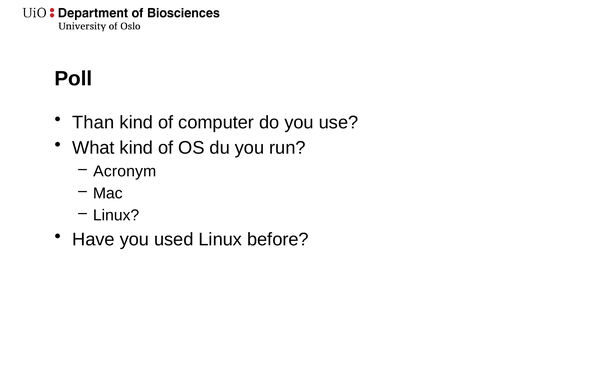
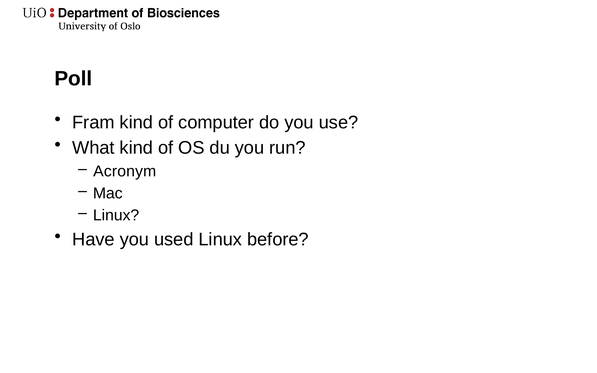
Than: Than -> Fram (93, 122)
